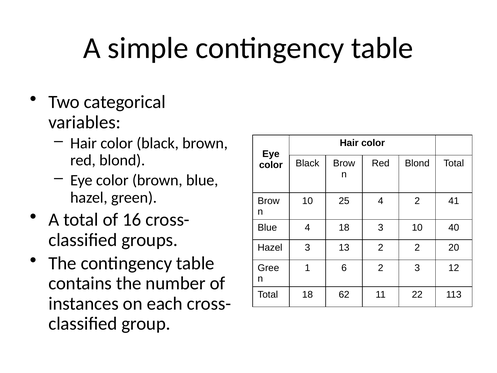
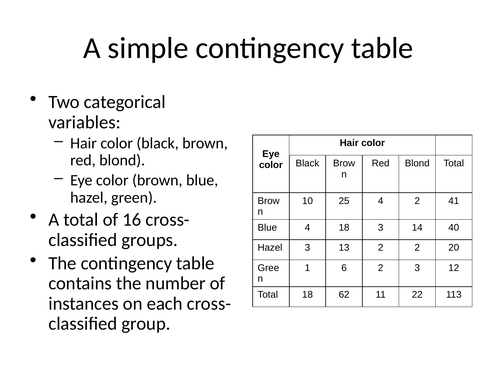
3 10: 10 -> 14 (417, 227)
